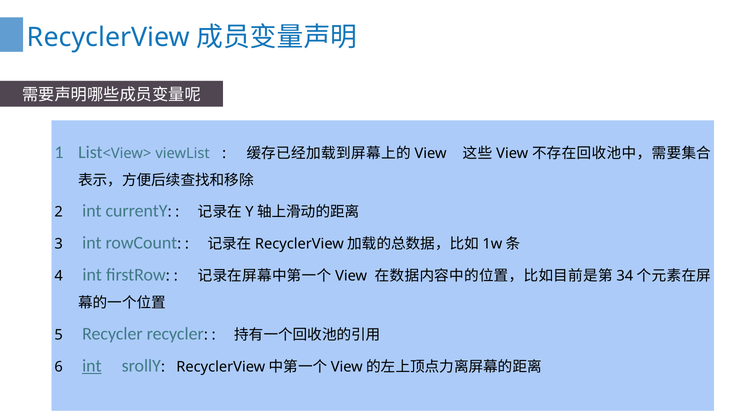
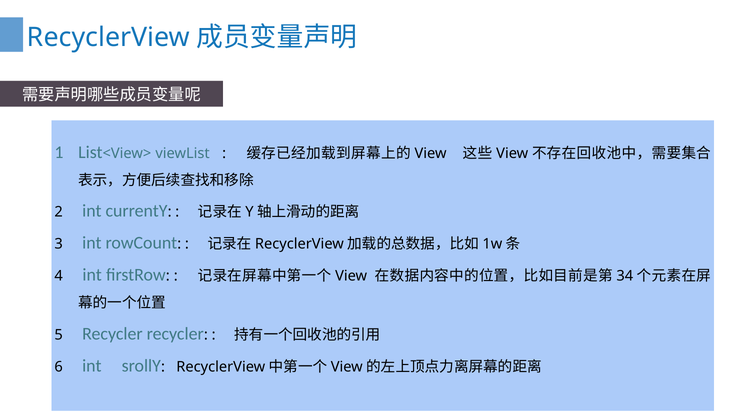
int underline: present -> none (92, 365)
